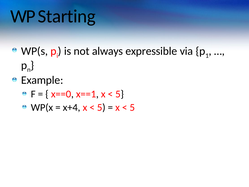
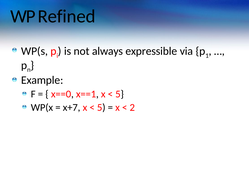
Starting: Starting -> Refined (67, 16)
x+4: x+4 -> x+7 (72, 107)
5: 5 -> 2 (132, 107)
